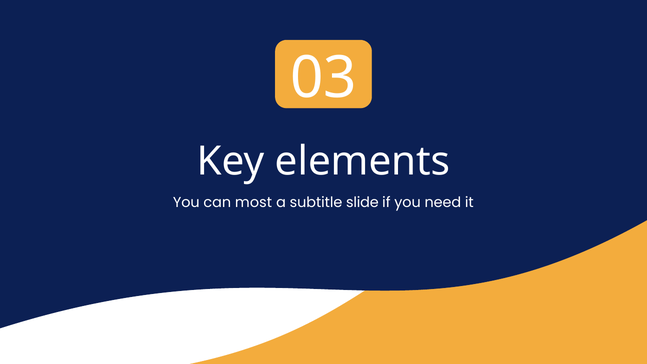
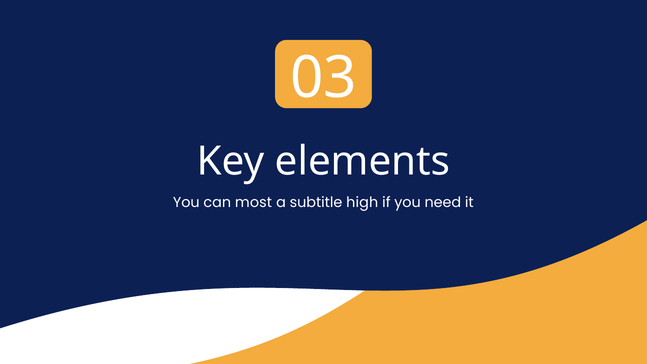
slide: slide -> high (362, 202)
